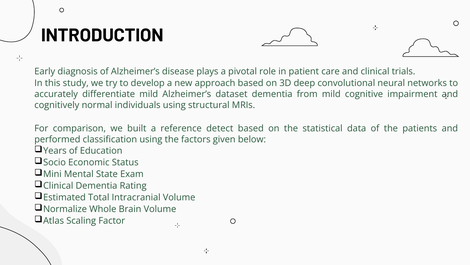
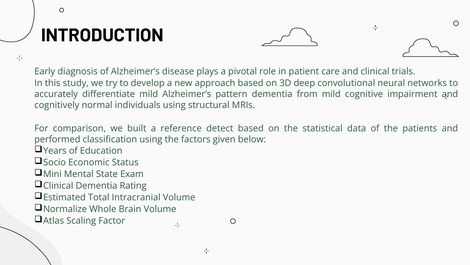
dataset: dataset -> pattern (231, 94)
